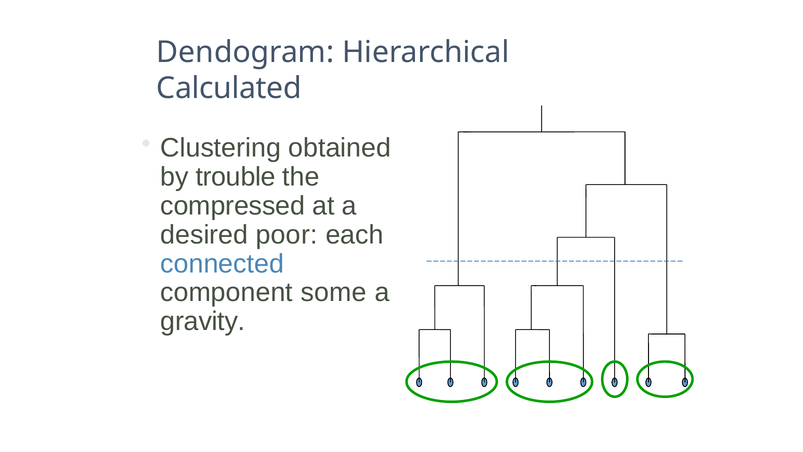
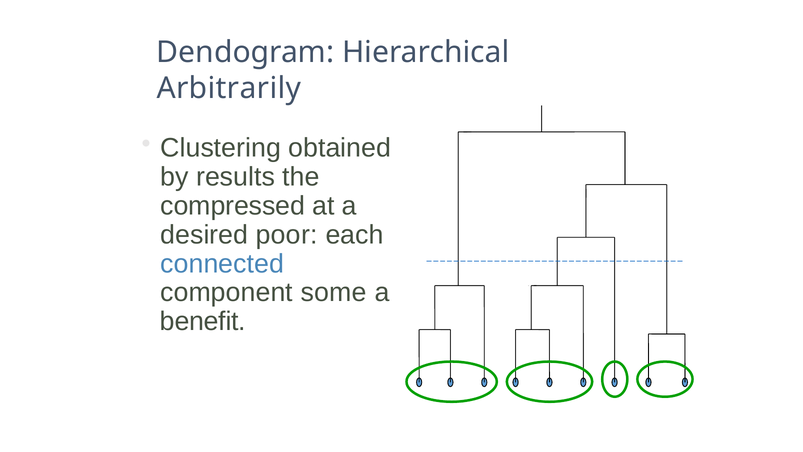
Calculated: Calculated -> Arbitrarily (229, 88)
trouble: trouble -> results (236, 177)
gravity: gravity -> benefit (203, 321)
